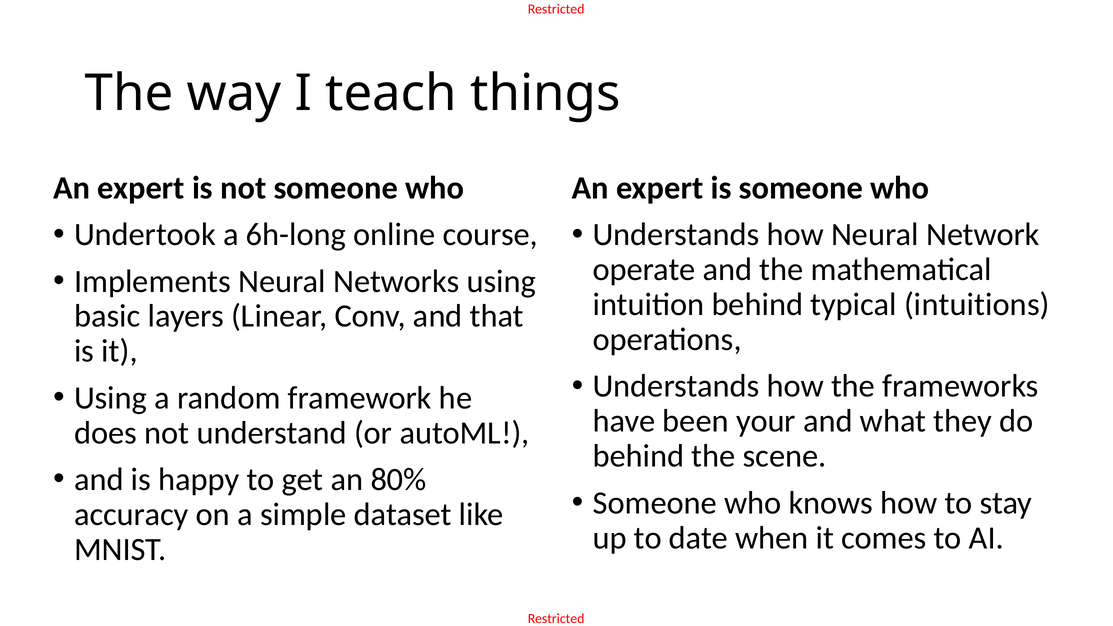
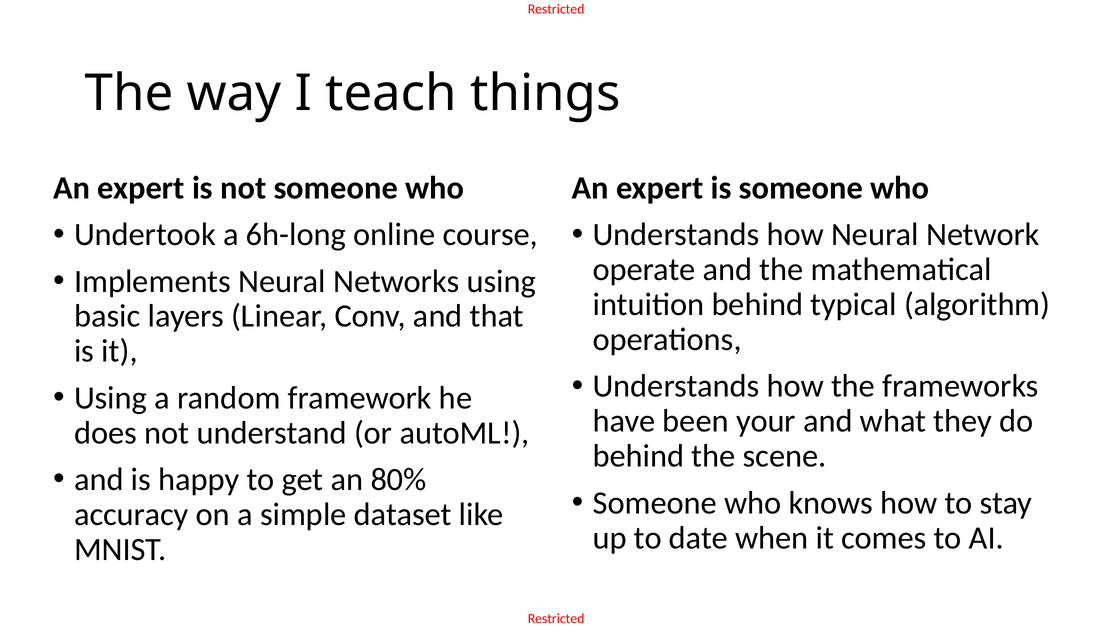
intuitions: intuitions -> algorithm (977, 305)
